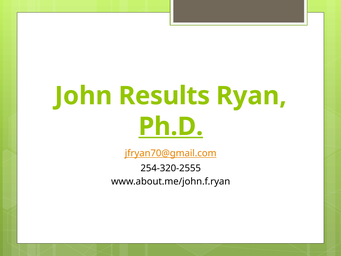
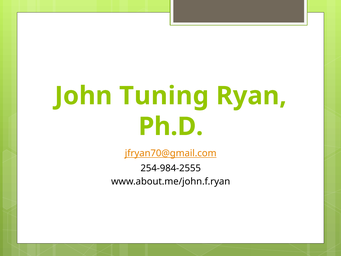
Results: Results -> Tuning (164, 96)
Ph.D underline: present -> none (171, 126)
254-320-2555: 254-320-2555 -> 254-984-2555 (171, 168)
